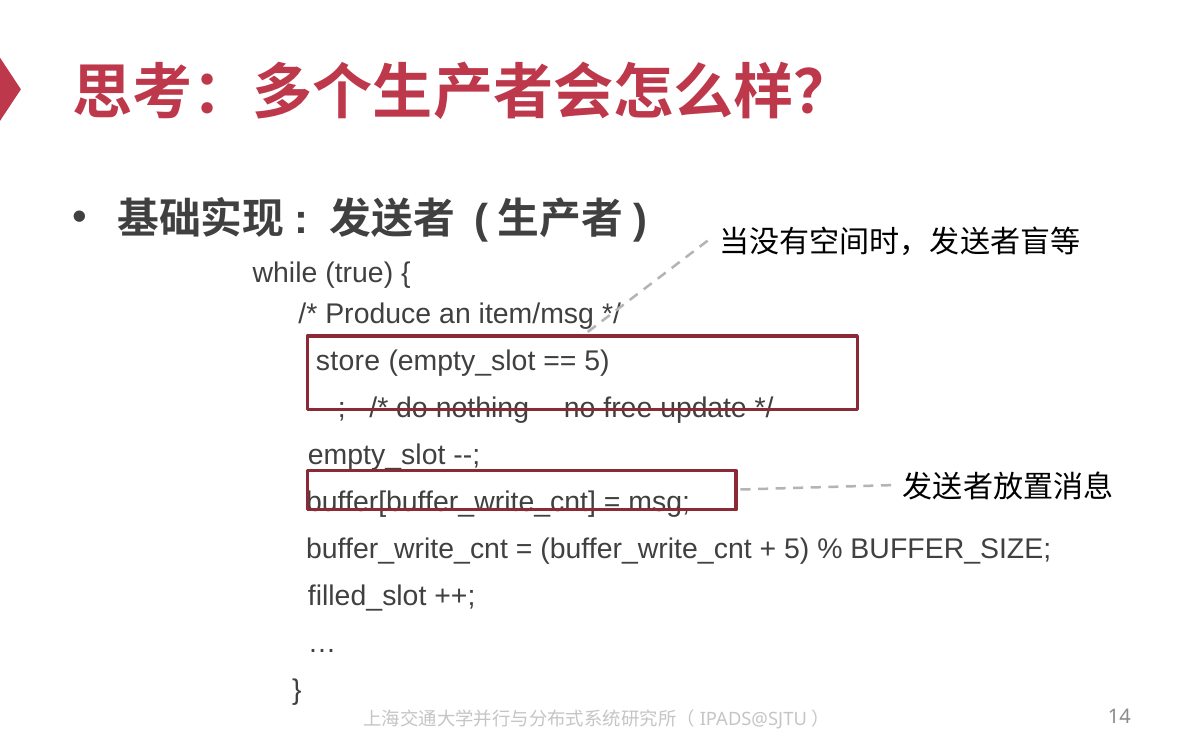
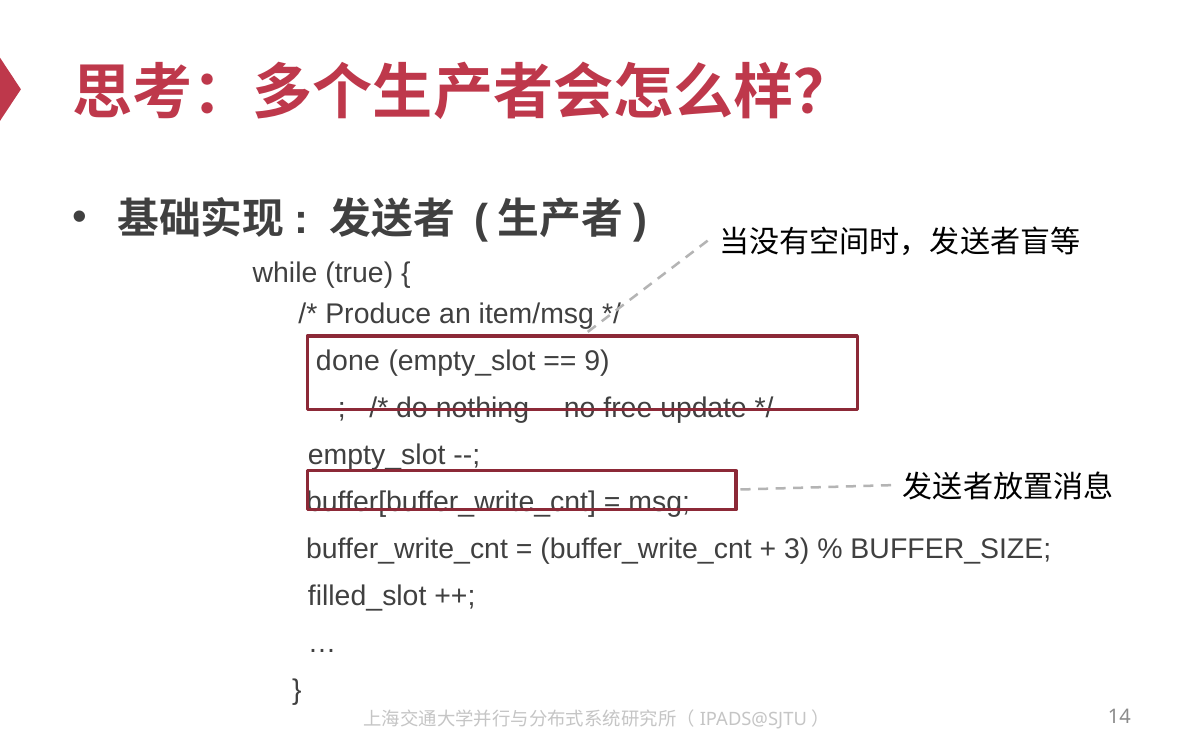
store: store -> done (348, 361)
5: 5 -> 9 (597, 361)
5: 5 -> 3 (797, 549)
